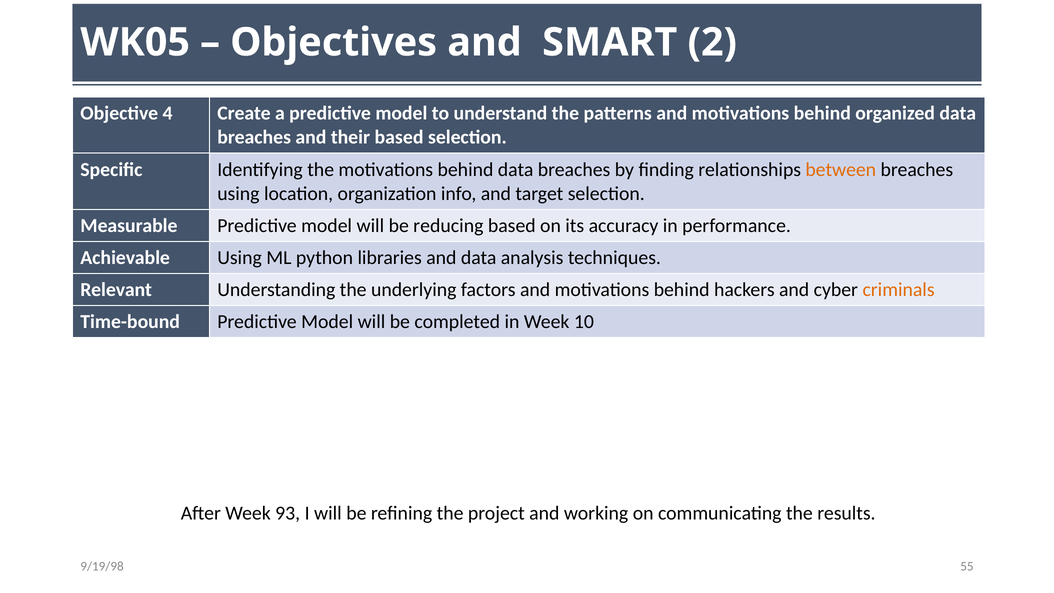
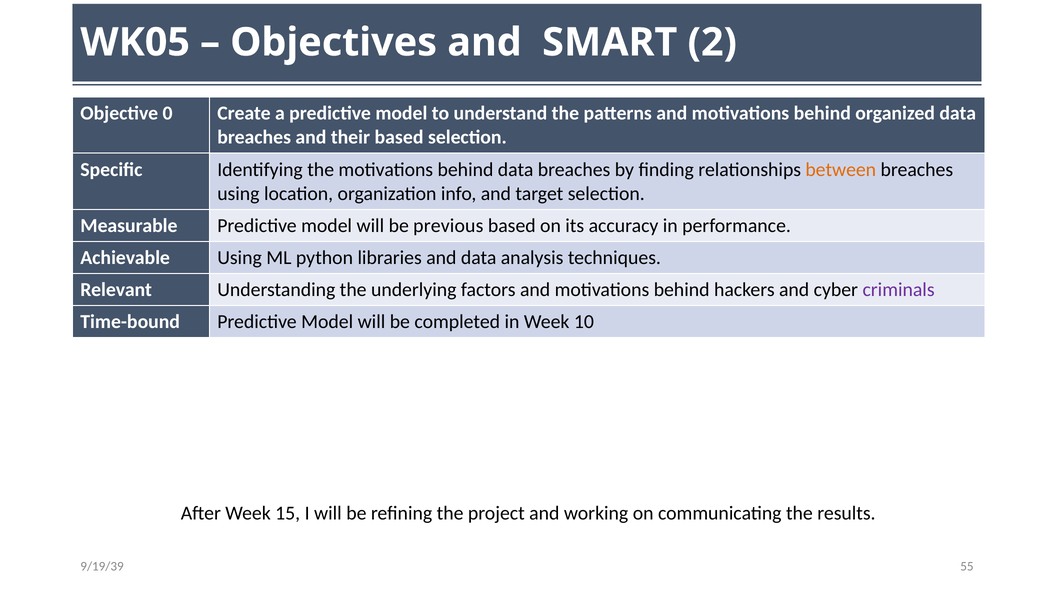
4: 4 -> 0 (168, 113)
reducing: reducing -> previous (448, 226)
criminals colour: orange -> purple (899, 290)
93: 93 -> 15 (288, 513)
9/19/98: 9/19/98 -> 9/19/39 (102, 566)
